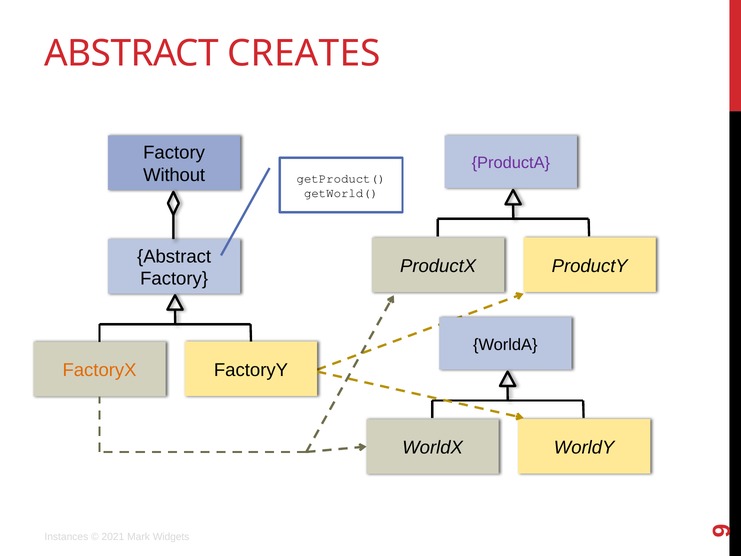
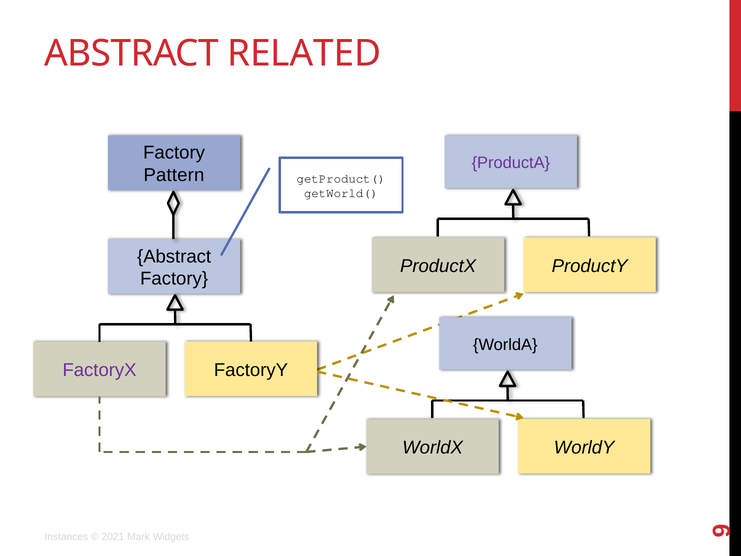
CREATES: CREATES -> RELATED (304, 53)
Without: Without -> Pattern (174, 175)
FactoryX colour: orange -> purple (100, 370)
